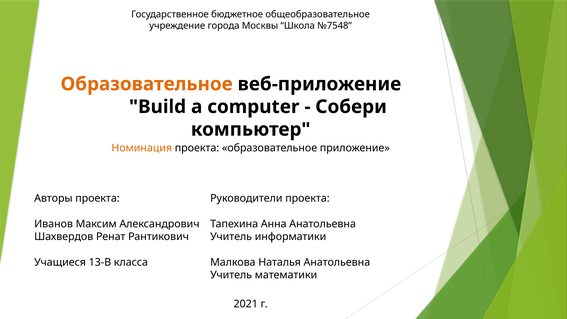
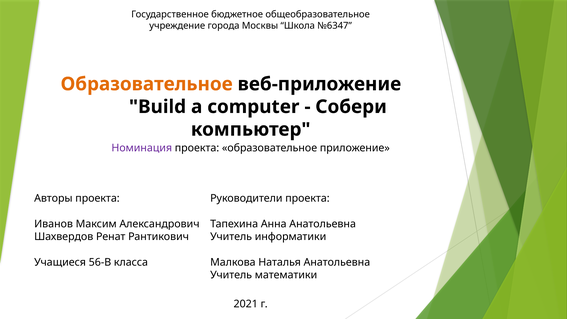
№7548: №7548 -> №6347 (335, 26)
Номинация colour: orange -> purple (142, 148)
13-В: 13-В -> 56-В (100, 262)
